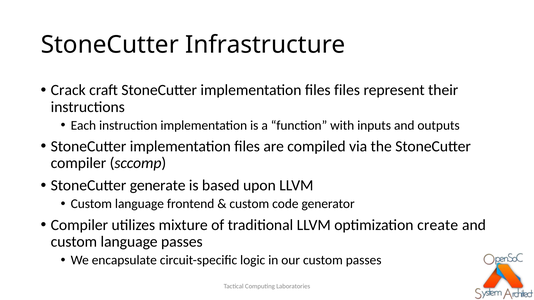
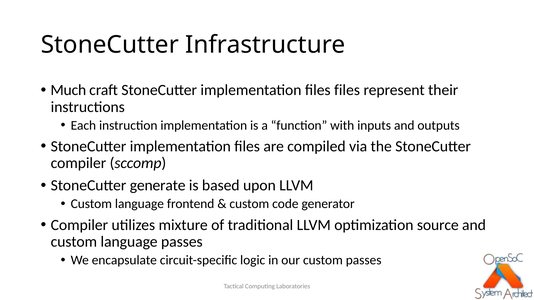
Crack: Crack -> Much (68, 90)
create: create -> source (438, 225)
